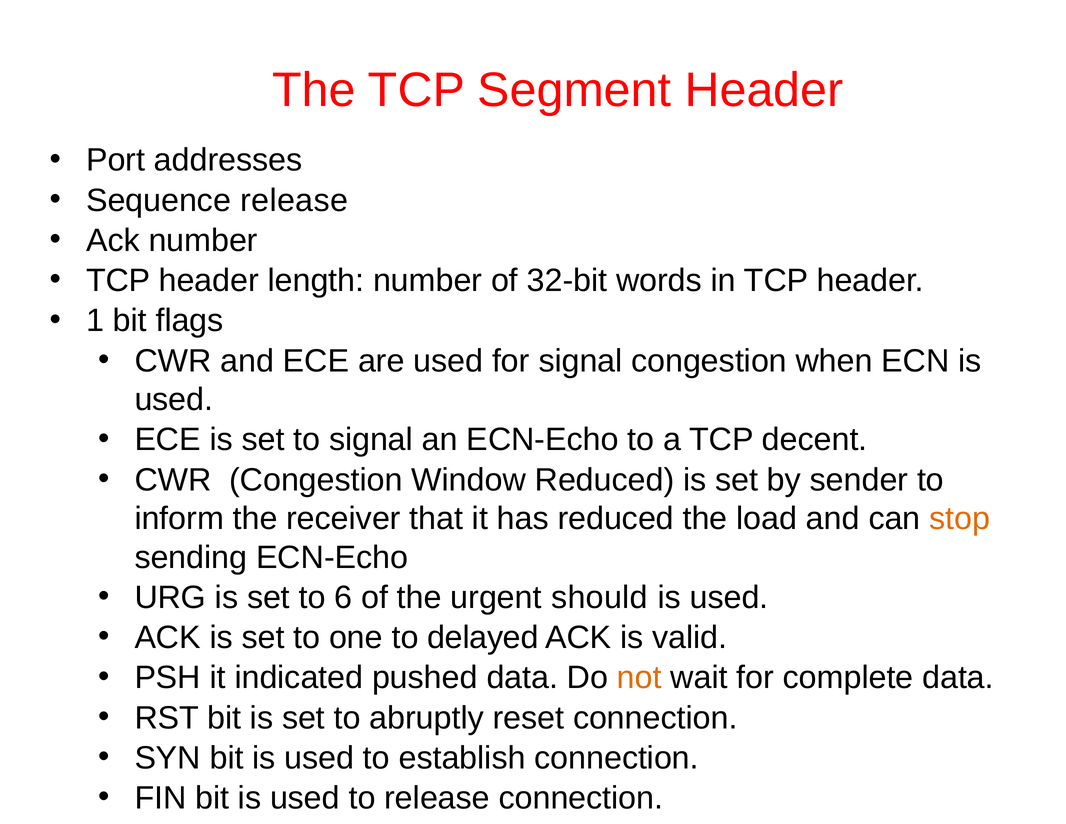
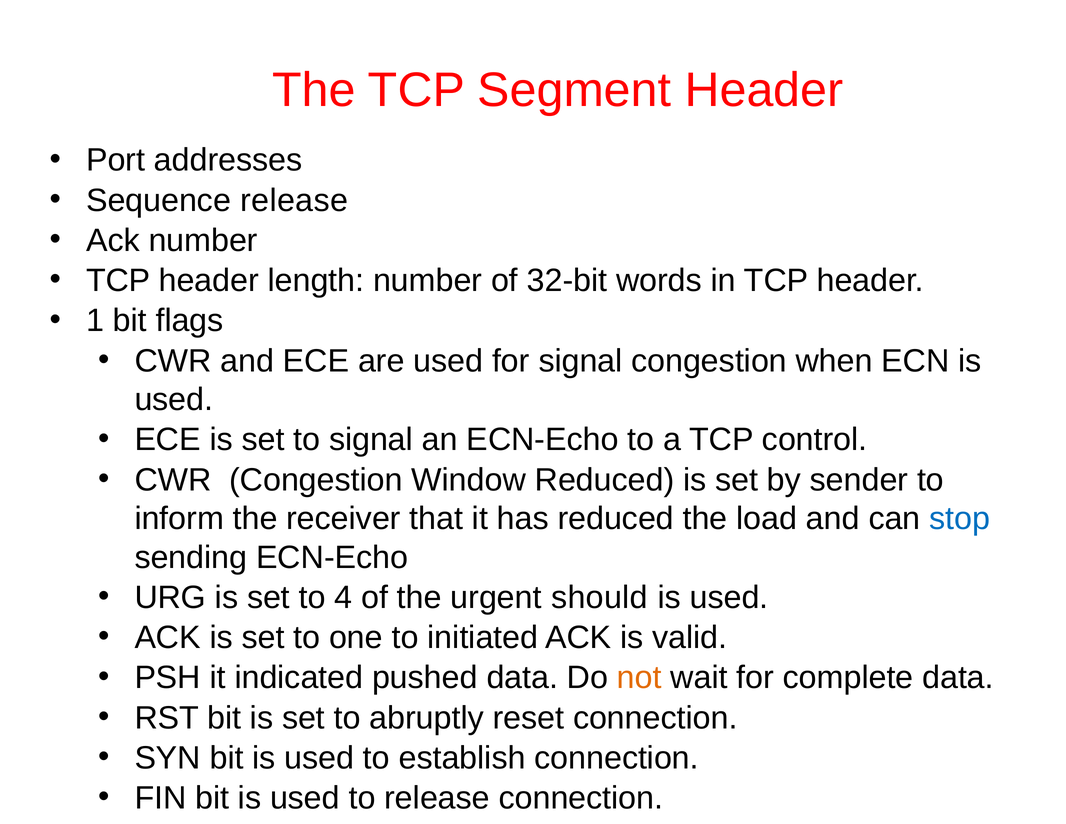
decent: decent -> control (815, 440)
stop colour: orange -> blue (960, 518)
6: 6 -> 4 (343, 597)
delayed: delayed -> initiated (483, 637)
